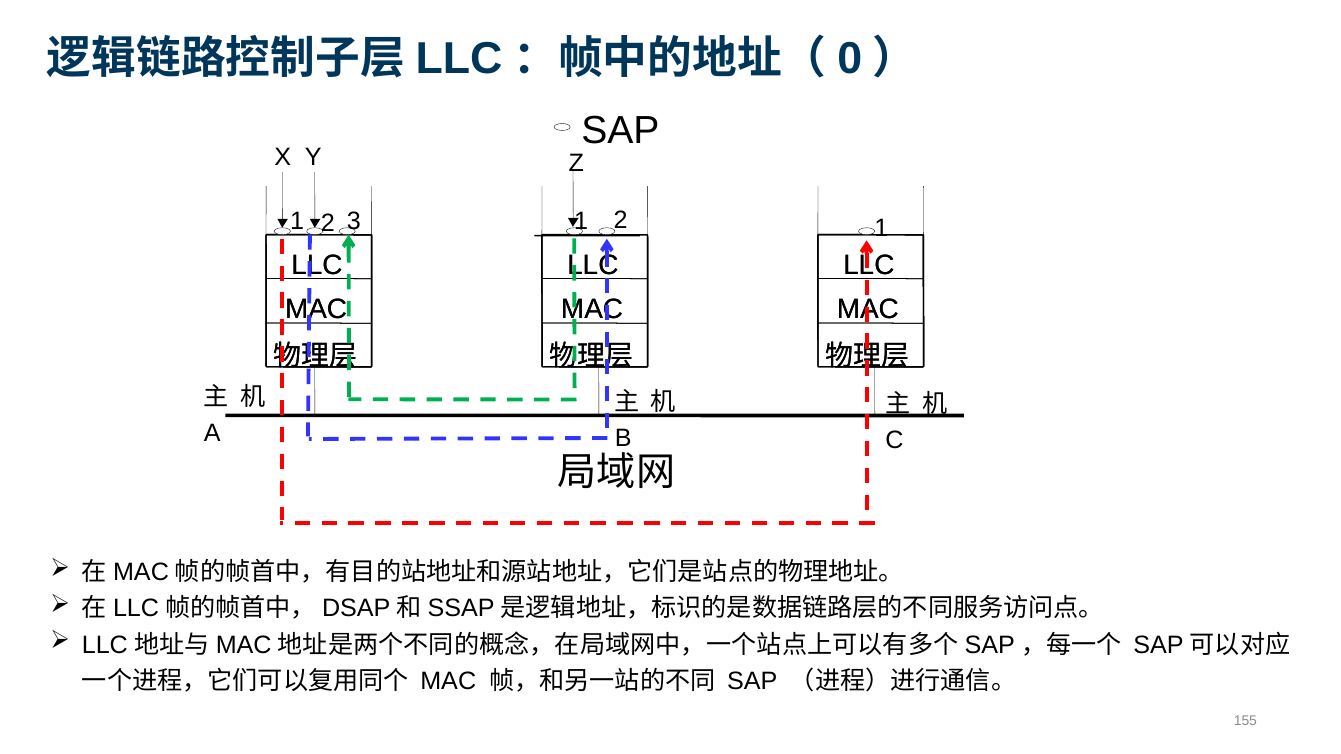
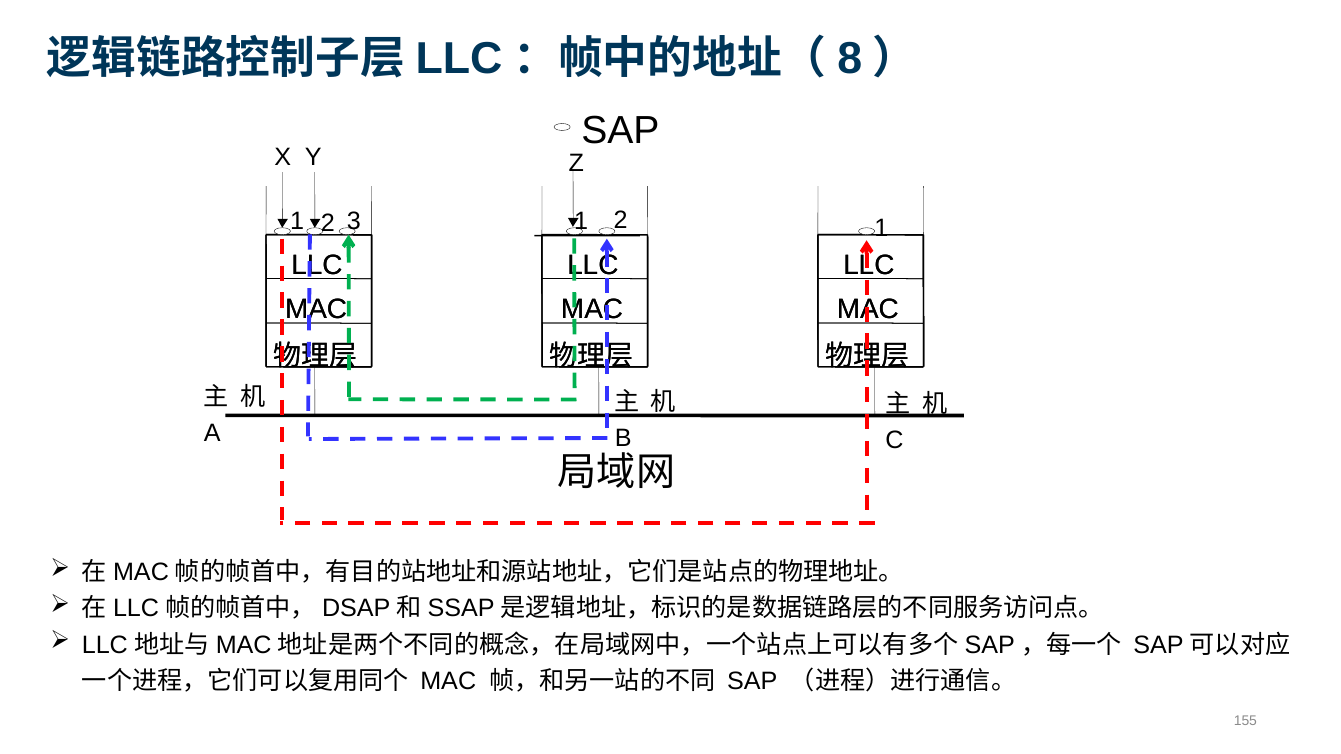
0: 0 -> 8 (850, 59)
